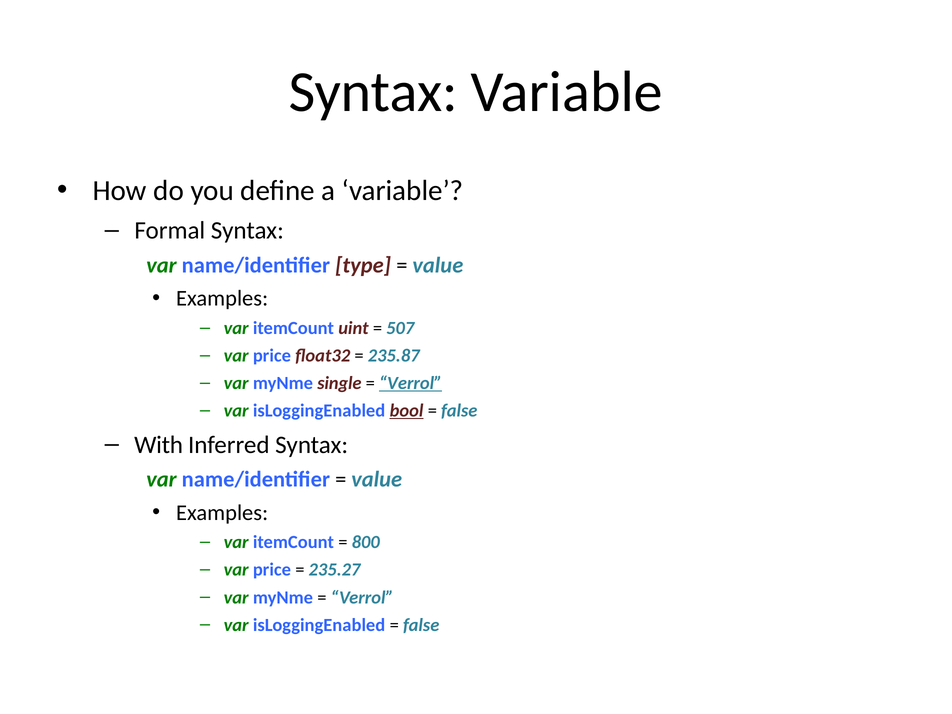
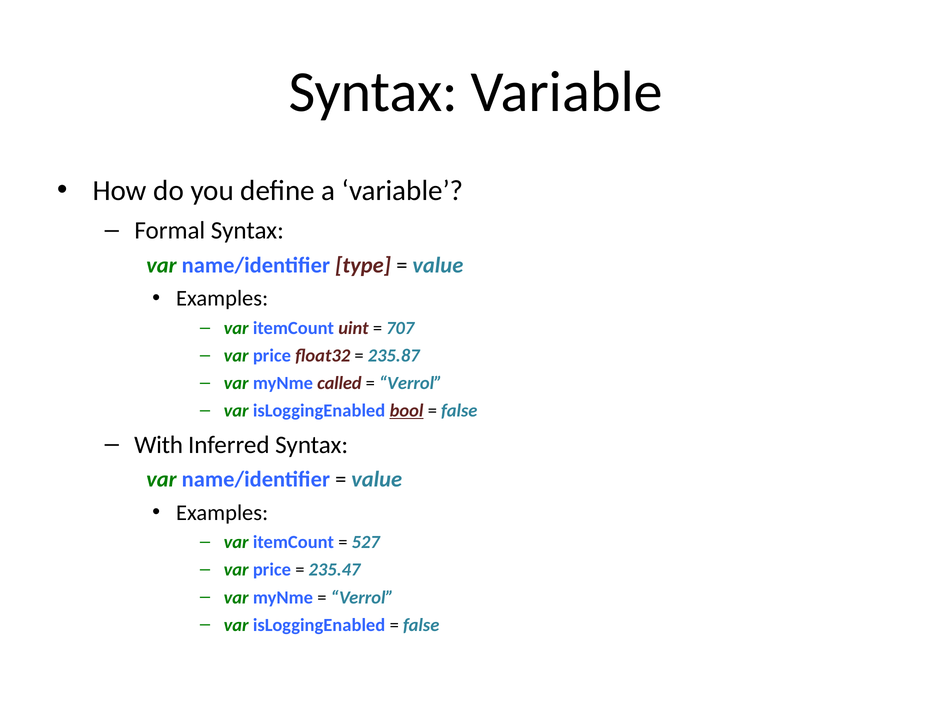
507: 507 -> 707 (400, 328)
single: single -> called (339, 383)
Verrol underline: present -> none (411, 383)
800: 800 -> 527 (366, 542)
235.27: 235.27 -> 235.47 (335, 570)
